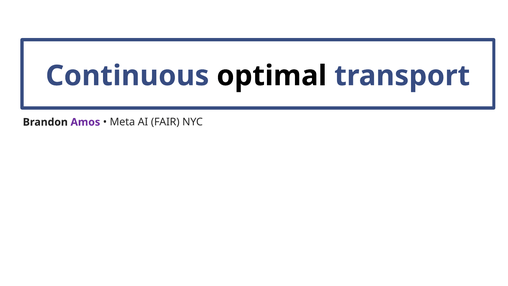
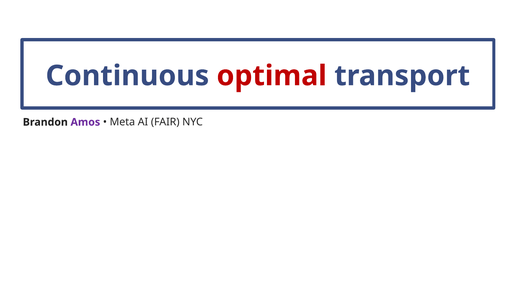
optimal colour: black -> red (272, 76)
